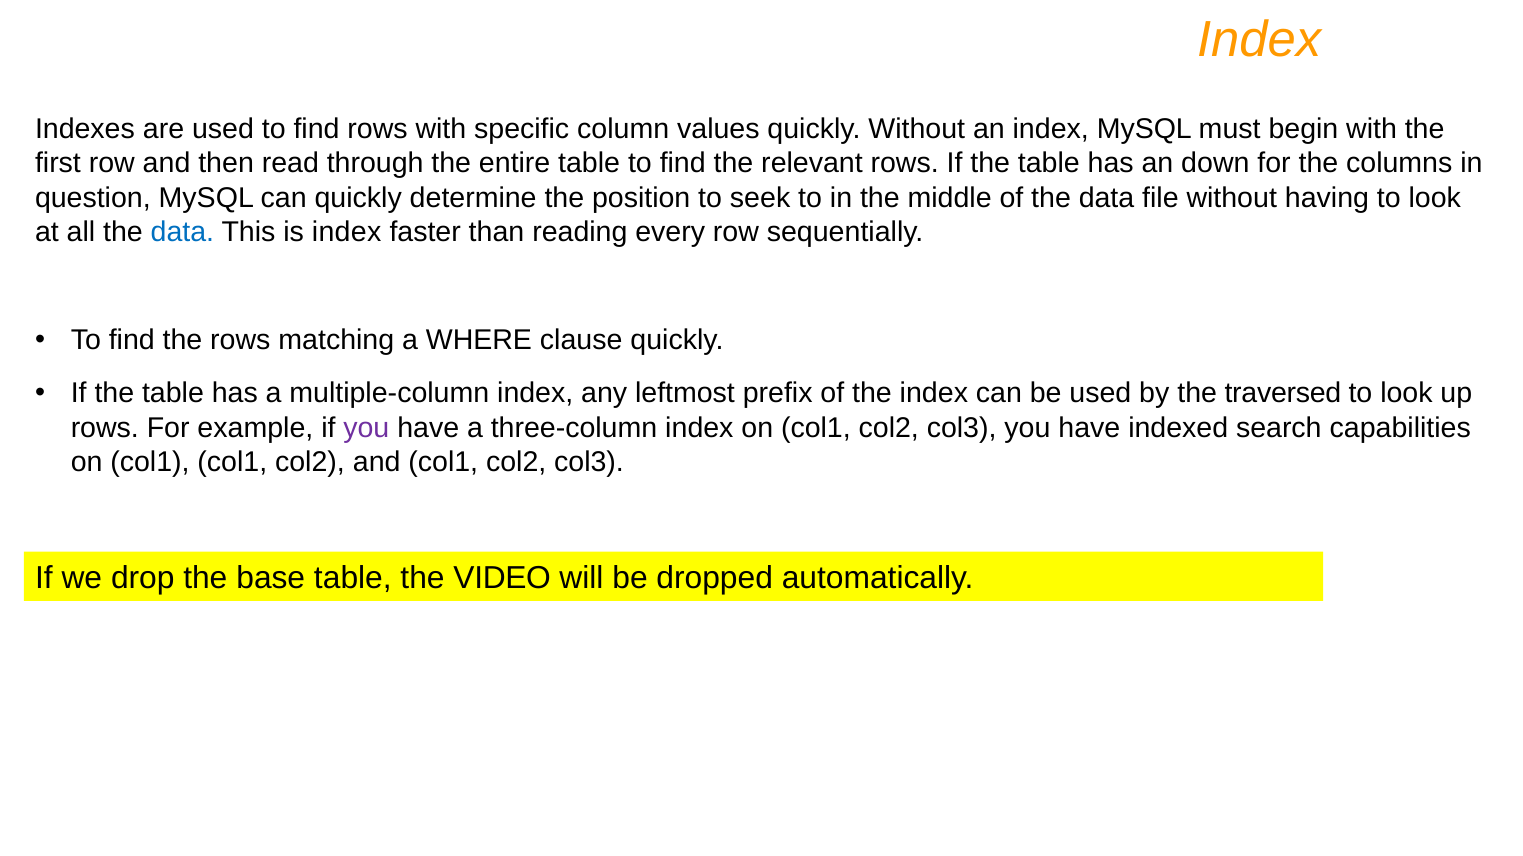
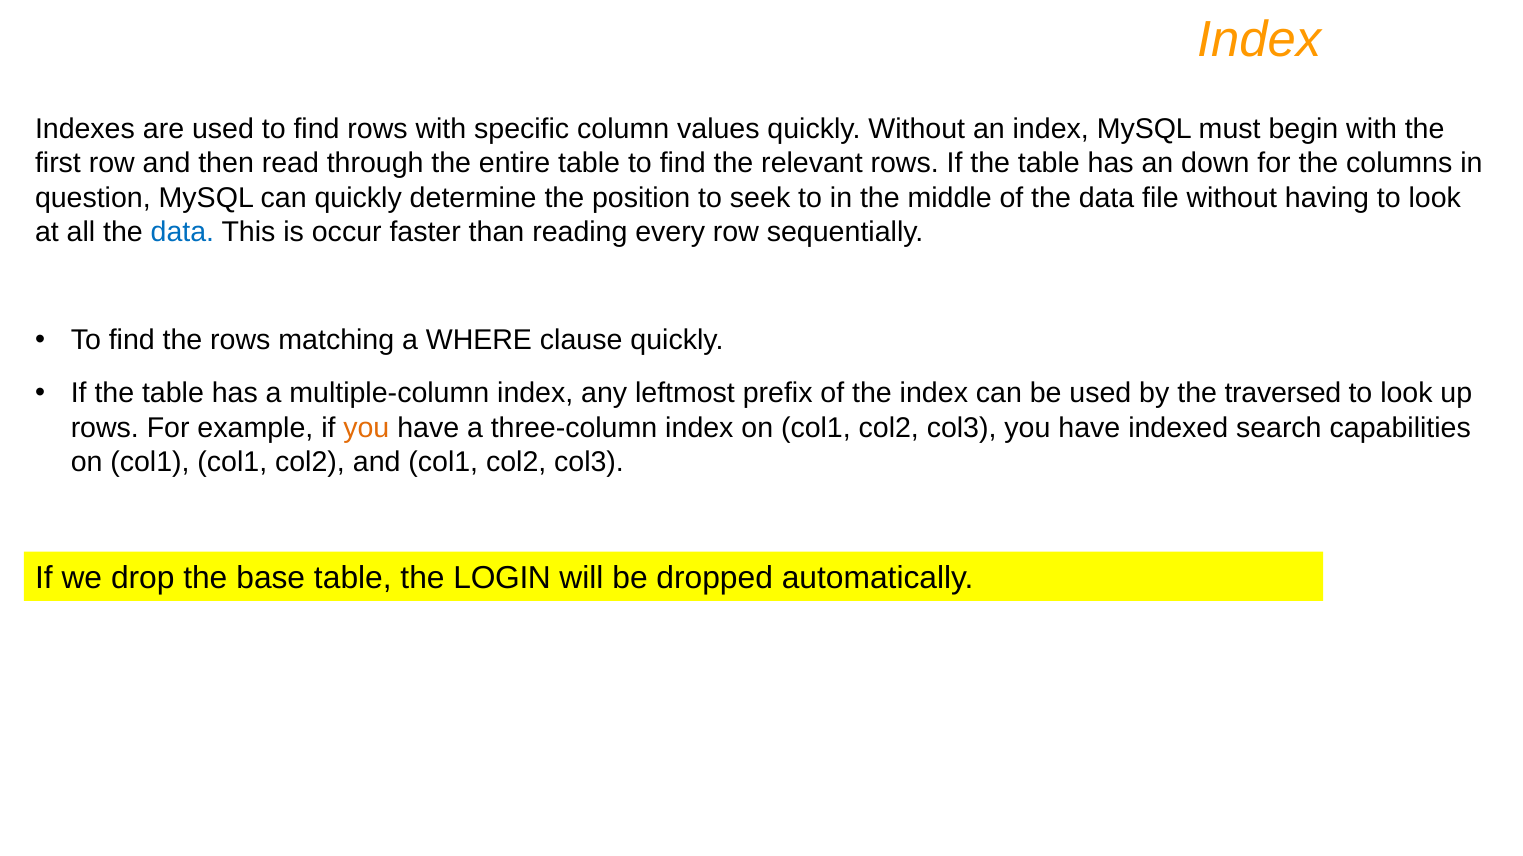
is index: index -> occur (347, 232)
you colour: purple -> orange (366, 428)
VIDEO: VIDEO -> LOGIN (502, 579)
